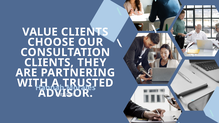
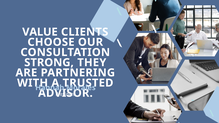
CLIENTS: CLIENTS -> STRONG (49, 63)
